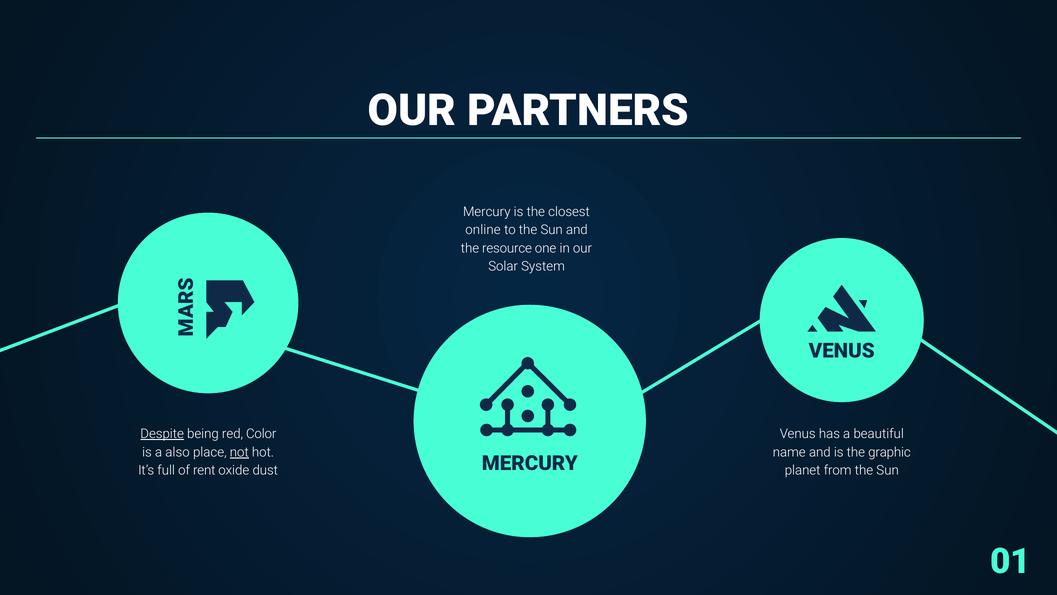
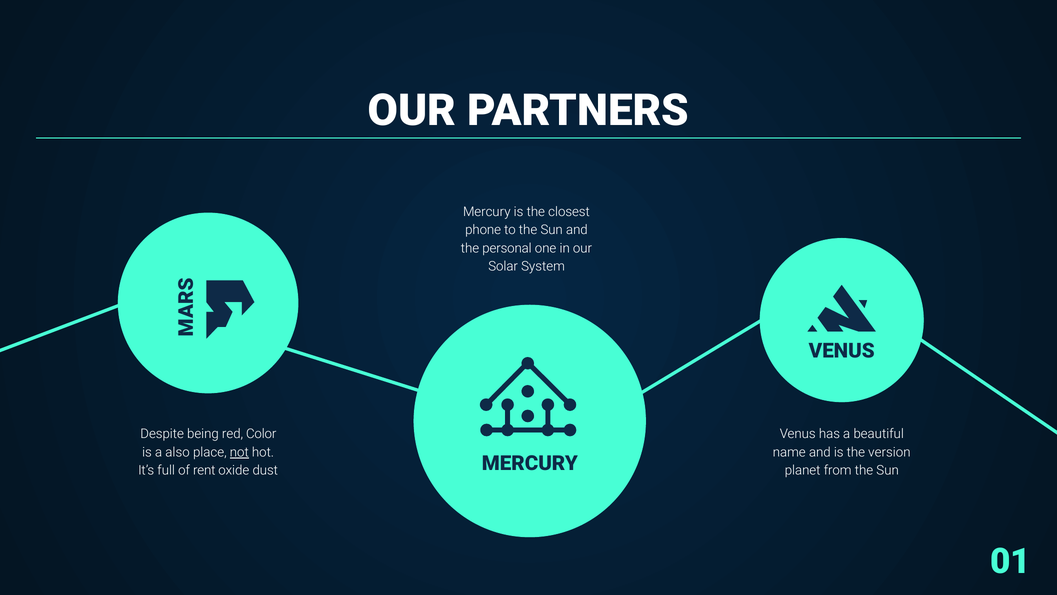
online: online -> phone (483, 230)
resource: resource -> personal (507, 248)
Despite underline: present -> none (162, 434)
graphic: graphic -> version (889, 452)
